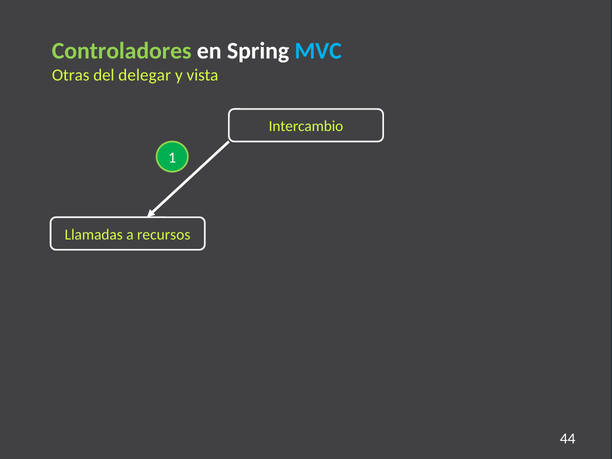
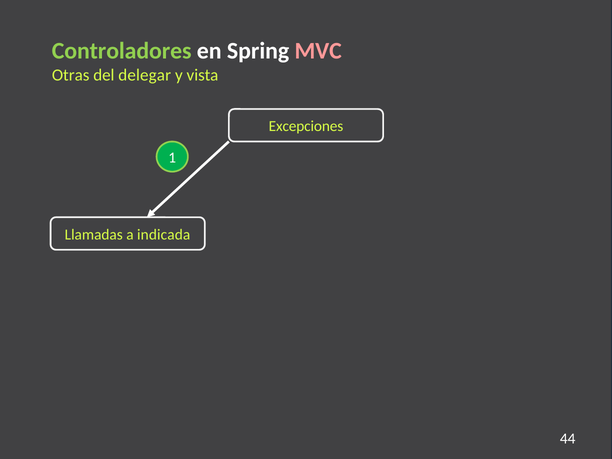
MVC colour: light blue -> pink (318, 51)
Intercambio: Intercambio -> Excepciones (306, 126)
recursos: recursos -> indicada (164, 235)
